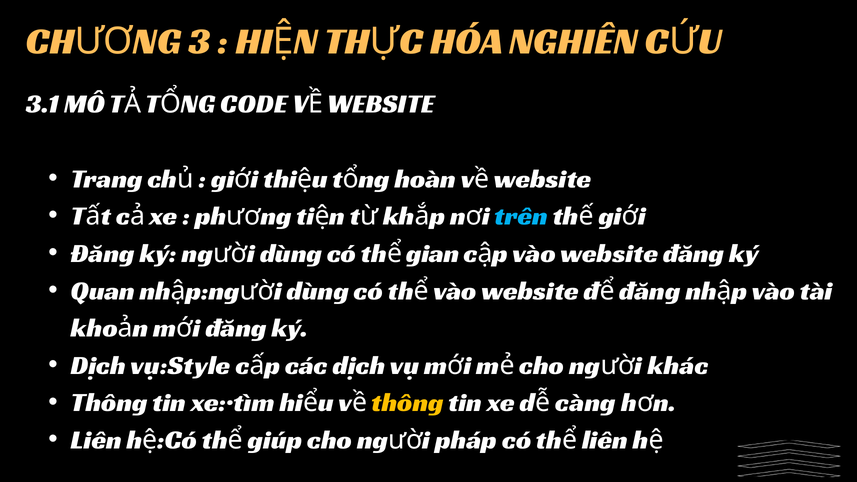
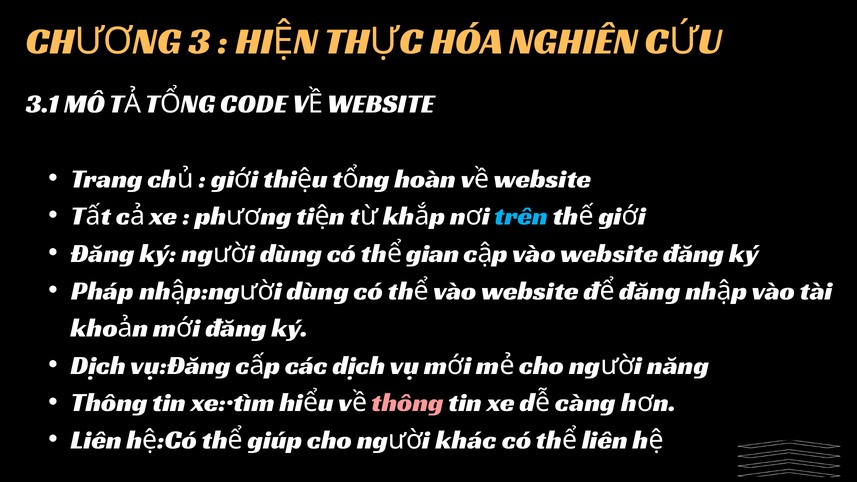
Quan: Quan -> Pháp (103, 291)
vụ:Style: vụ:Style -> vụ:Đăng (181, 365)
khác: khác -> năng (678, 365)
thông colour: yellow -> pink (408, 403)
pháp: pháp -> khác (466, 440)
